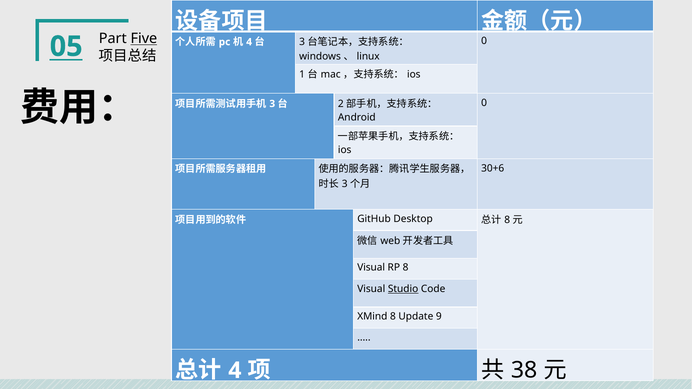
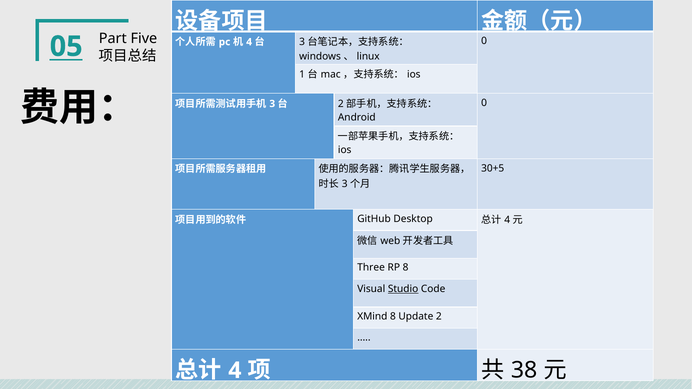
Five underline: present -> none (144, 39)
30+6: 30+6 -> 30+5 (493, 168)
8: 8 -> 4 (507, 220)
Visual: Visual -> Three (371, 268)
Update 9: 9 -> 2 (439, 317)
